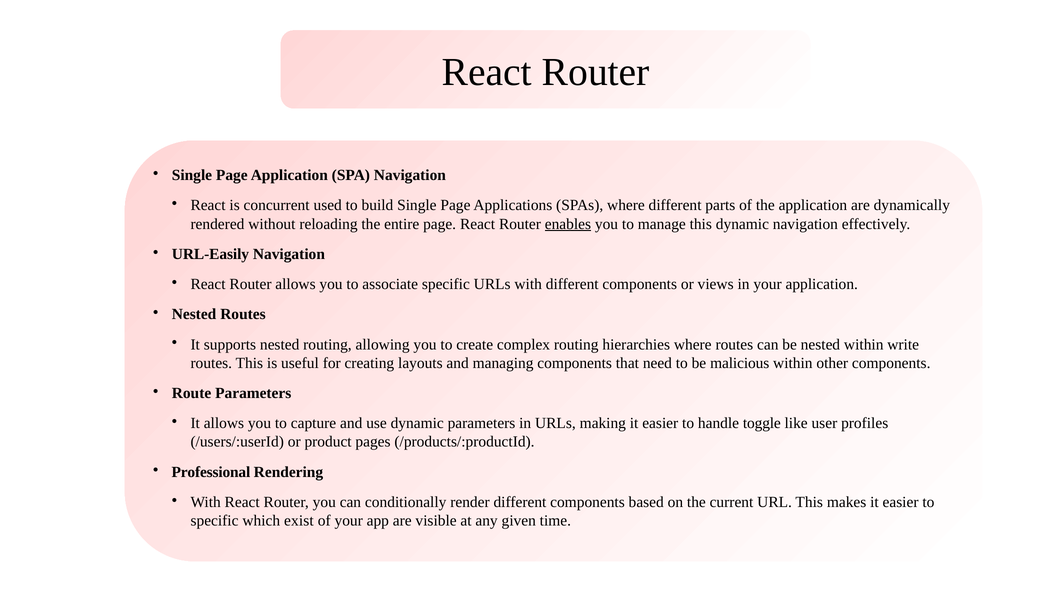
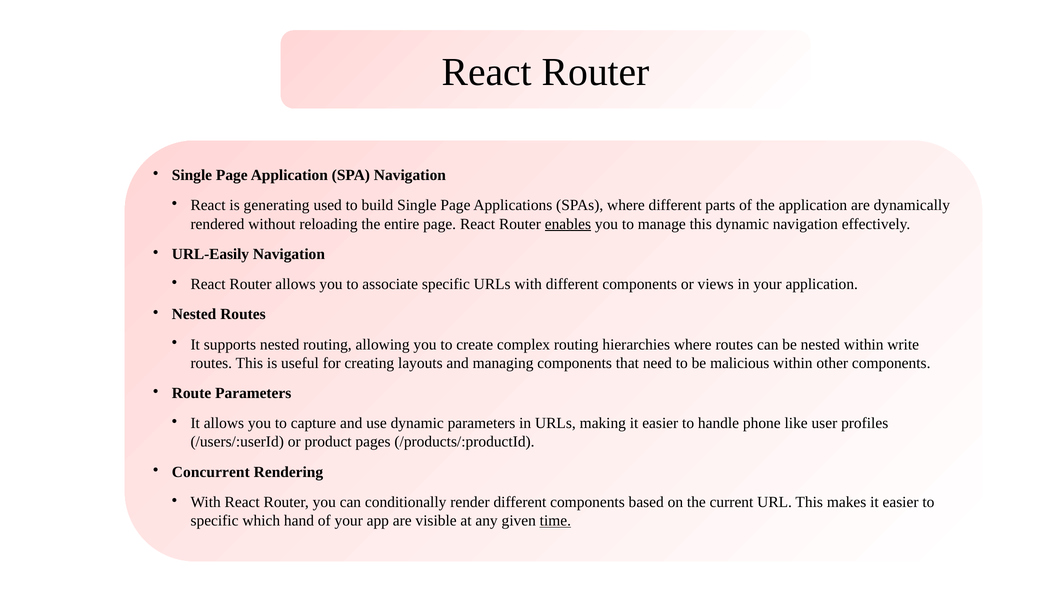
concurrent: concurrent -> generating (277, 205)
toggle: toggle -> phone (762, 423)
Professional: Professional -> Concurrent (211, 472)
exist: exist -> hand (299, 520)
time underline: none -> present (555, 520)
